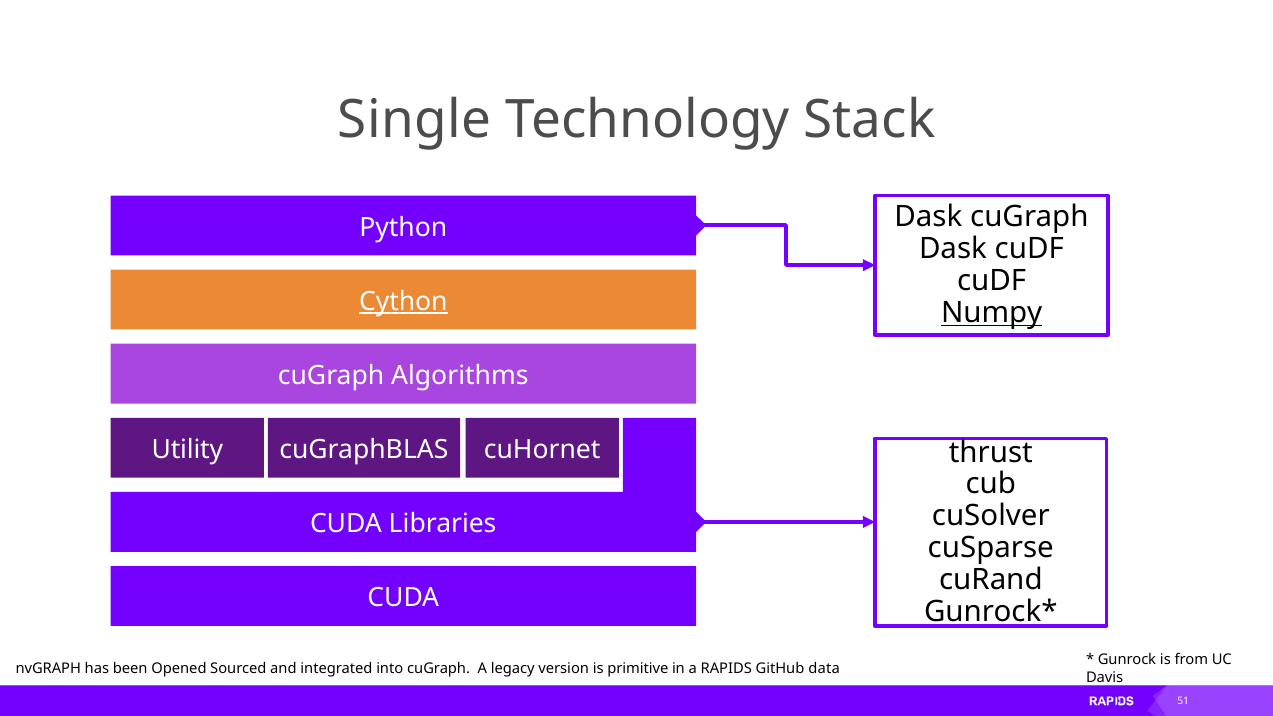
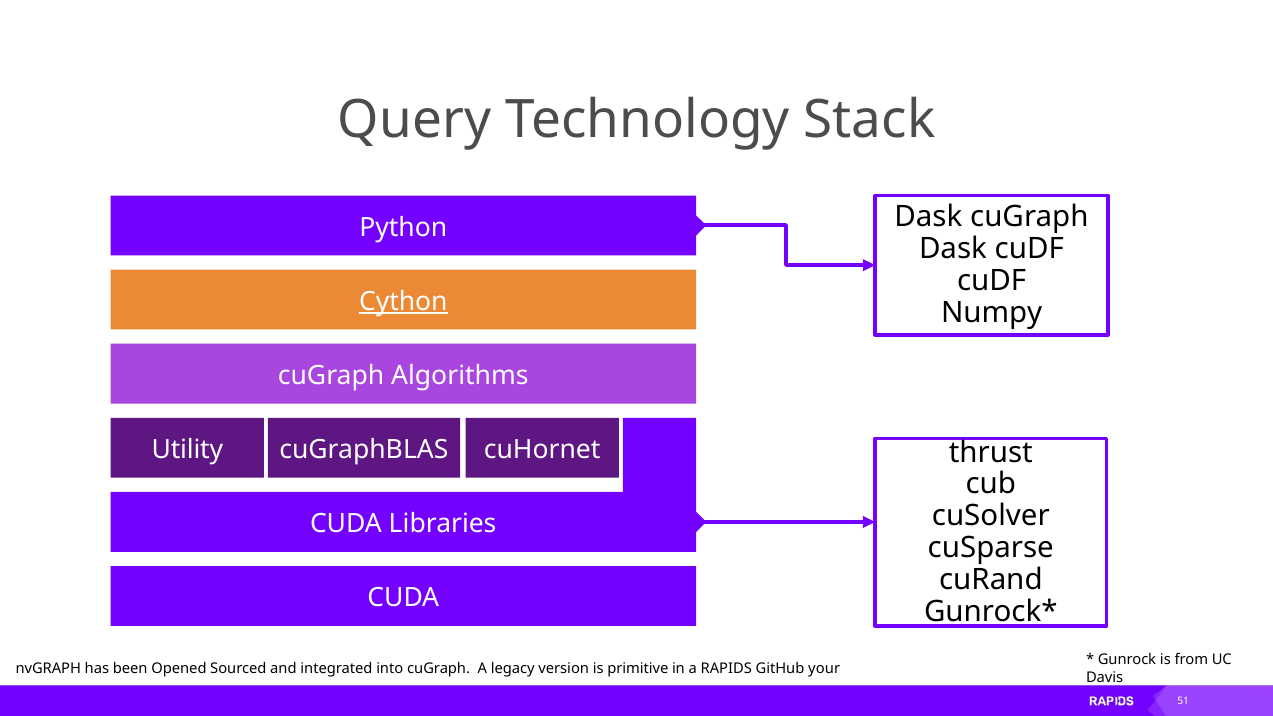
Single: Single -> Query (415, 120)
Numpy underline: present -> none (992, 313)
data: data -> your (824, 669)
